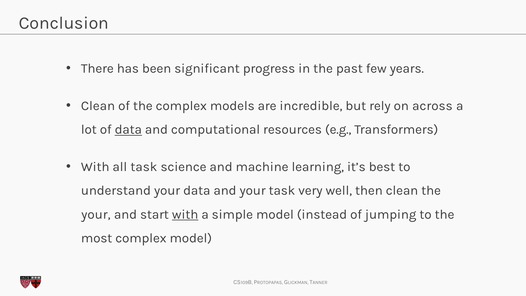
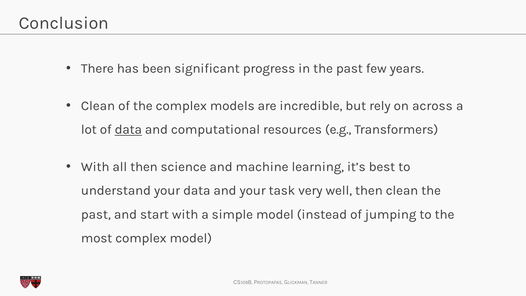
all task: task -> then (144, 167)
your: your -> past (96, 214)
with underline: present -> none (185, 214)
